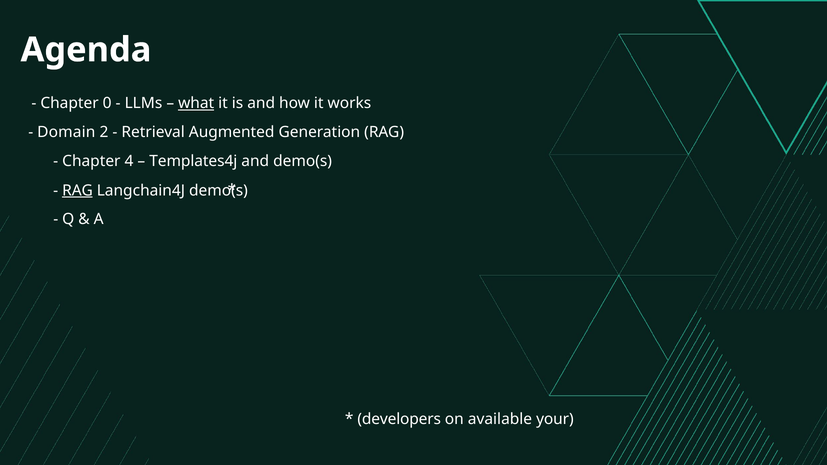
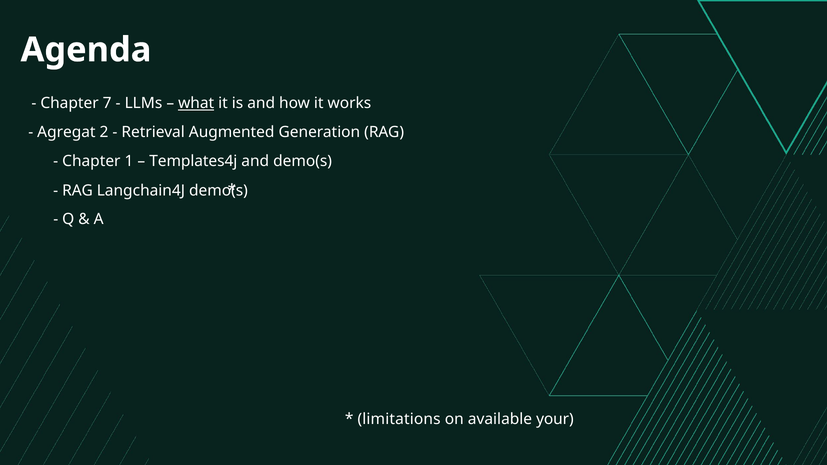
0: 0 -> 7 (107, 103)
Domain: Domain -> Agregat (66, 132)
4: 4 -> 1 (129, 161)
RAG underline: present -> none (78, 191)
developers: developers -> limitations (399, 419)
